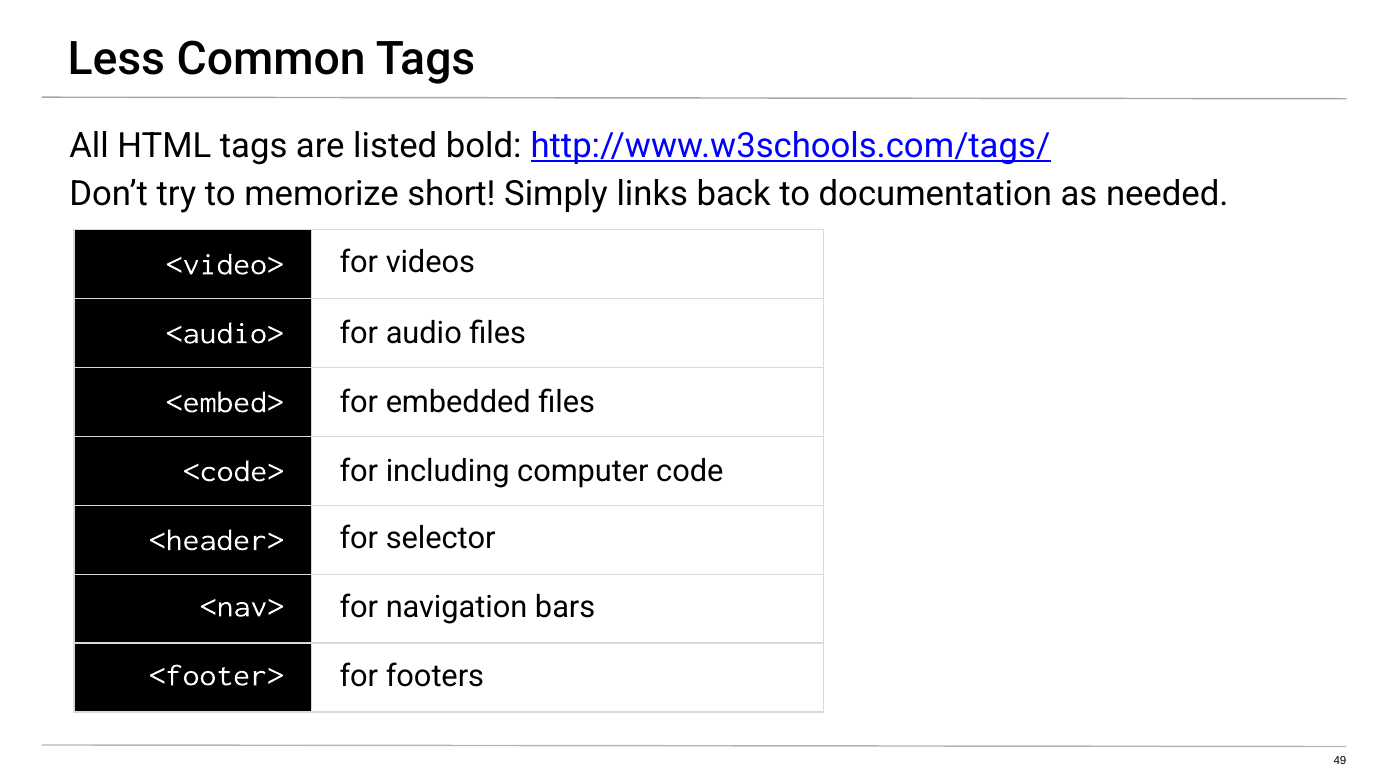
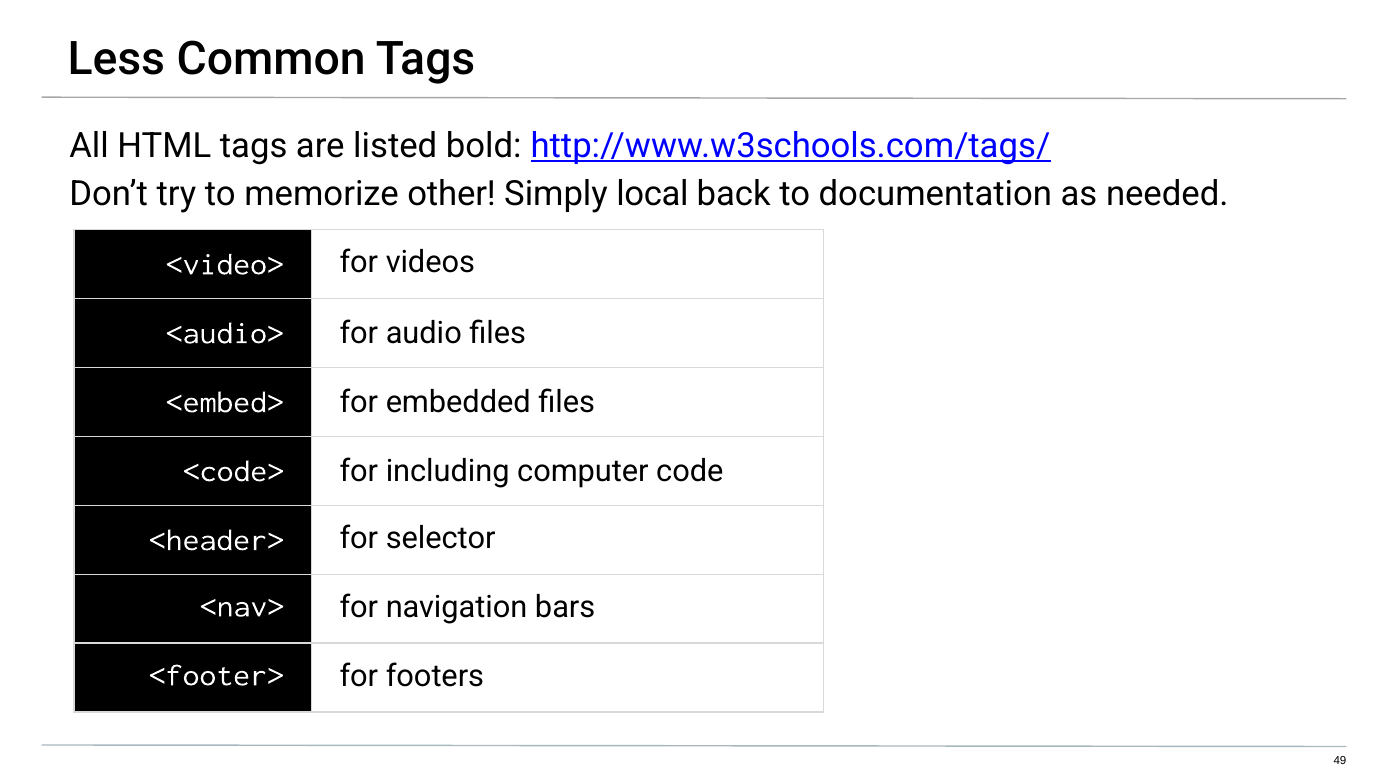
short: short -> other (452, 194)
links: links -> local (652, 194)
